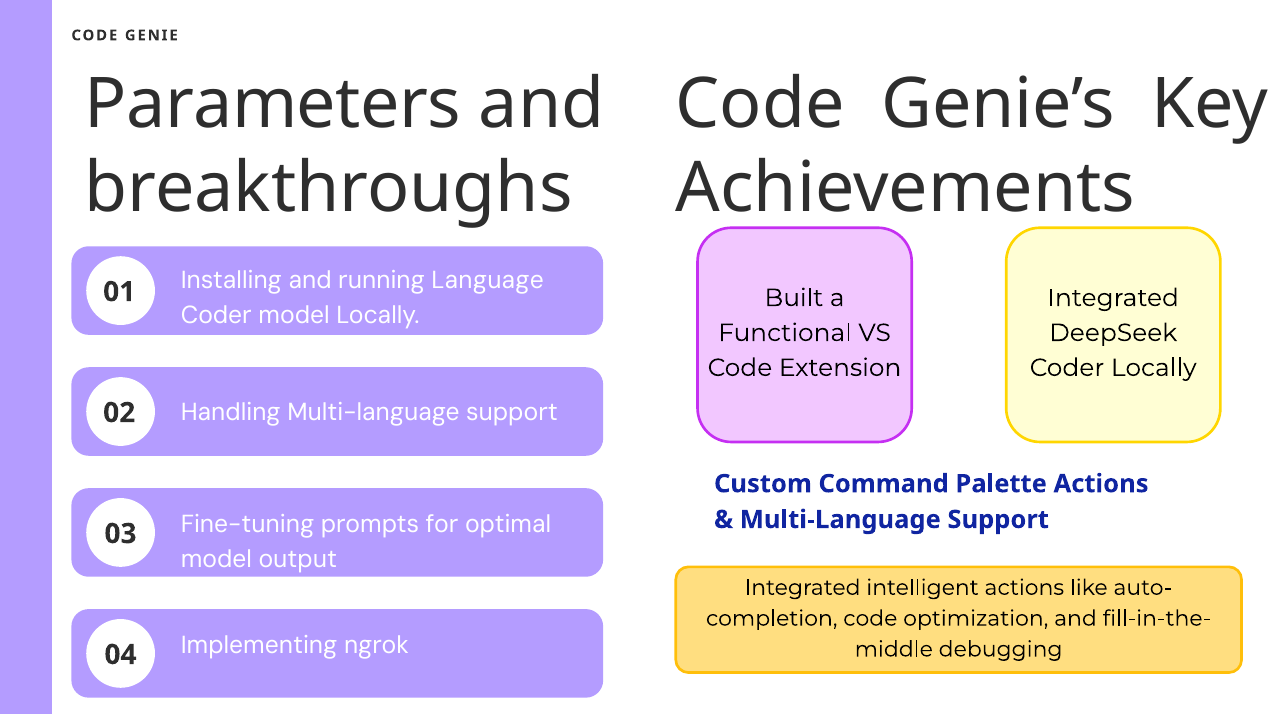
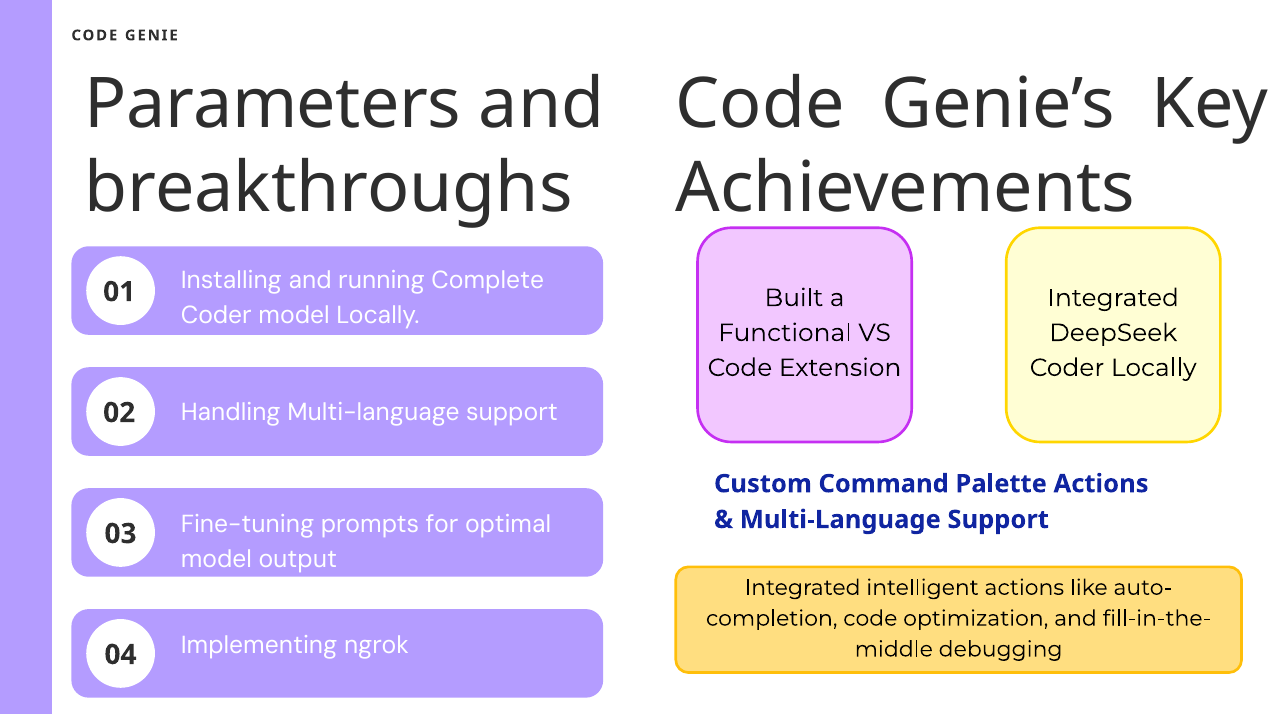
Language: Language -> Complete (488, 281)
